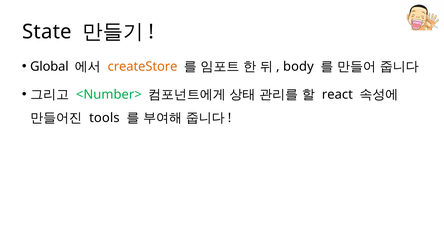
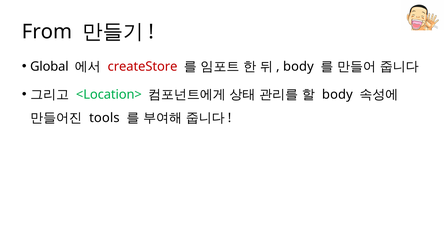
State: State -> From (47, 32)
createStore colour: orange -> red (143, 66)
<Number>: <Number> -> <Location> (109, 94)
react: react -> body (337, 94)
